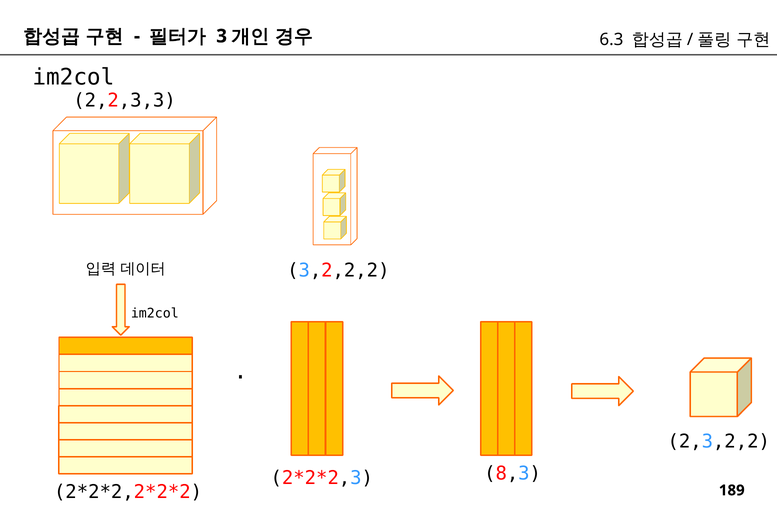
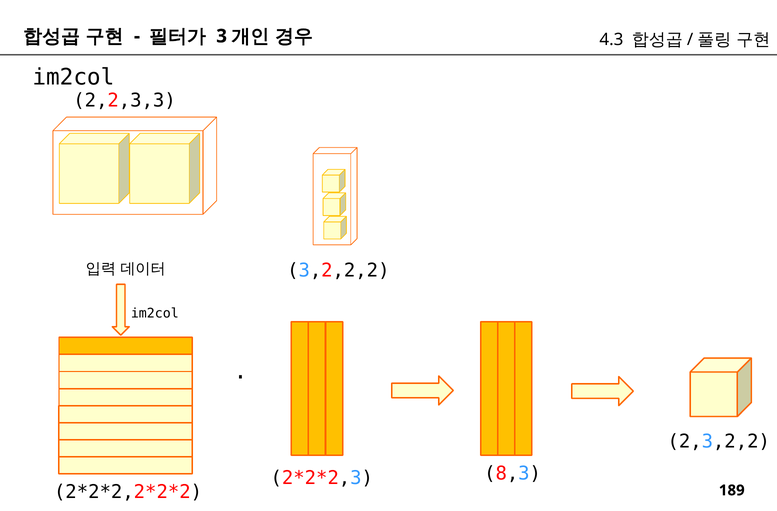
6.3: 6.3 -> 4.3 (611, 40)
